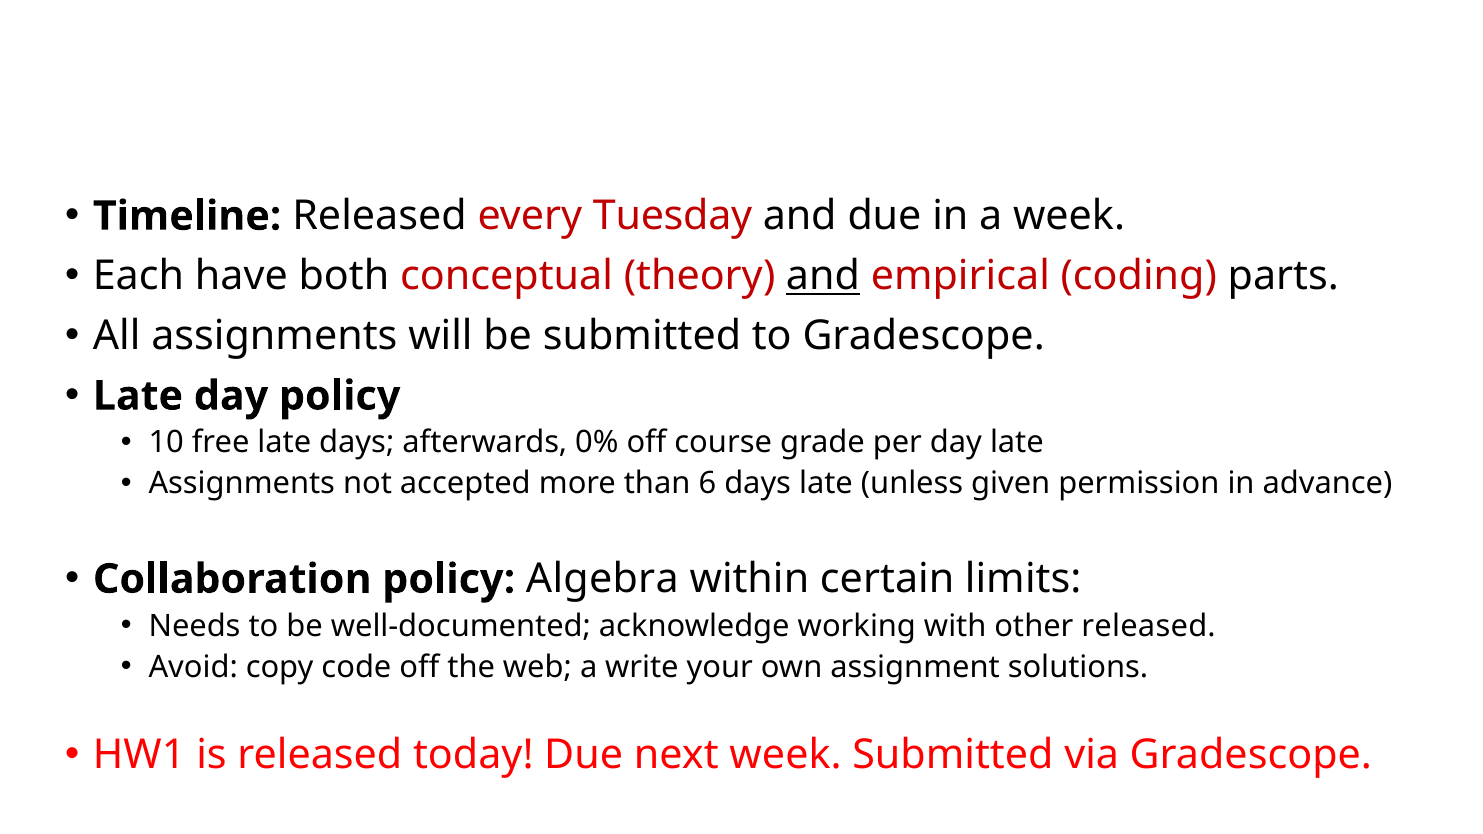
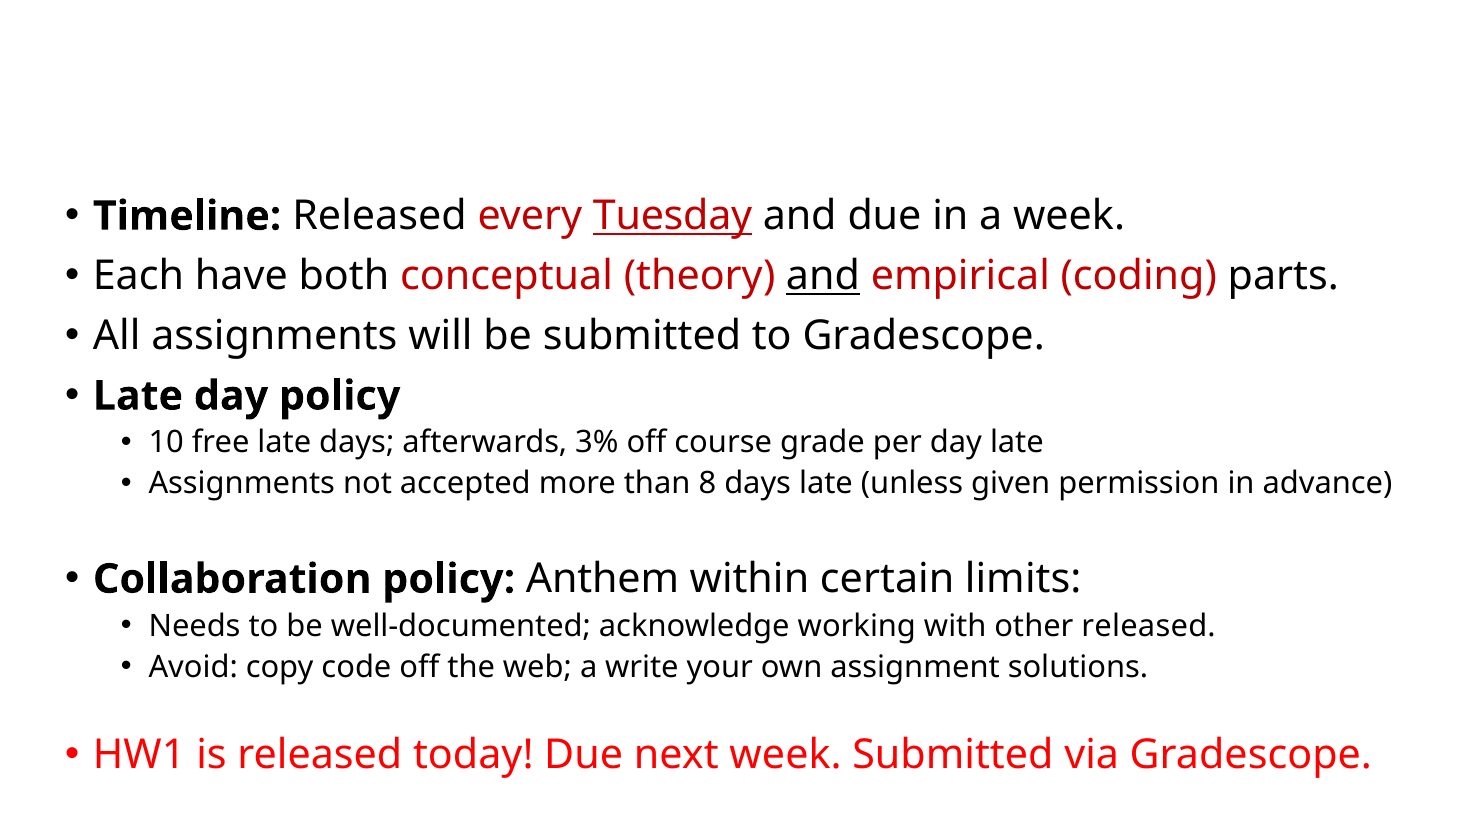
Tuesday underline: none -> present (673, 216)
0%: 0% -> 3% (597, 443)
6: 6 -> 8 (707, 484)
Algebra: Algebra -> Anthem (603, 579)
